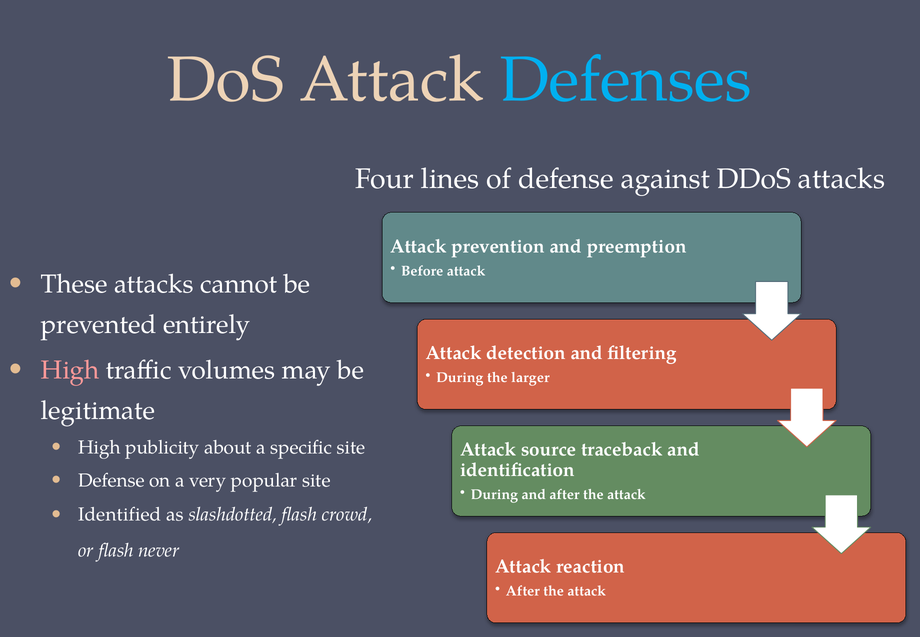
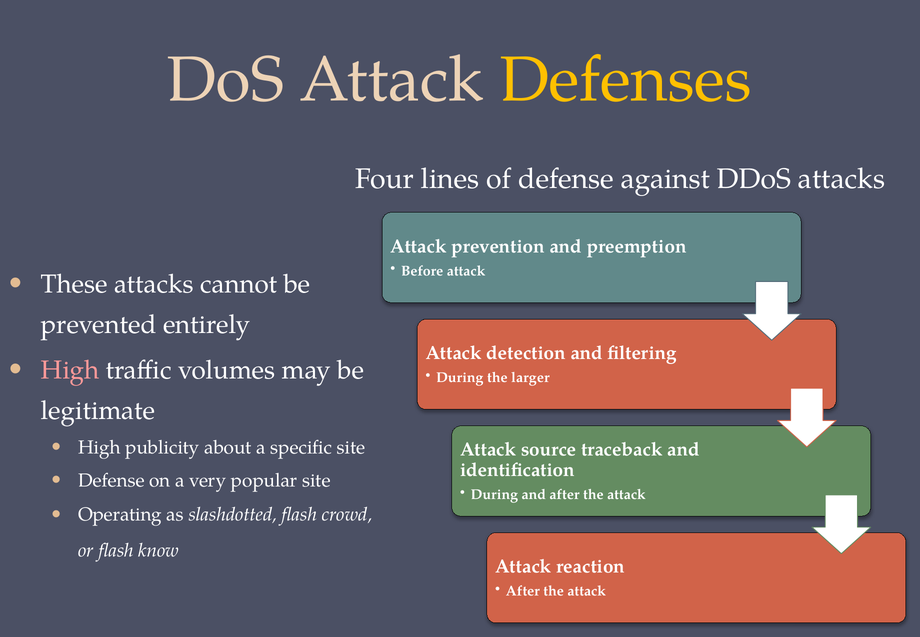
Defenses colour: light blue -> yellow (626, 80)
Identified: Identified -> Operating (120, 515)
never: never -> know (159, 550)
